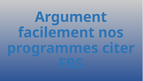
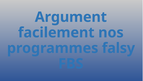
citer: citer -> falsy (118, 48)
